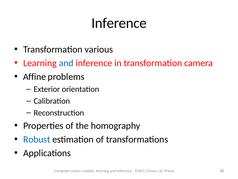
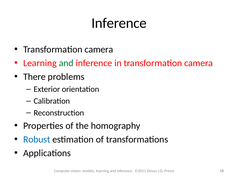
various: various -> camera (99, 49)
and colour: blue -> green (66, 63)
Affine: Affine -> There (34, 77)
